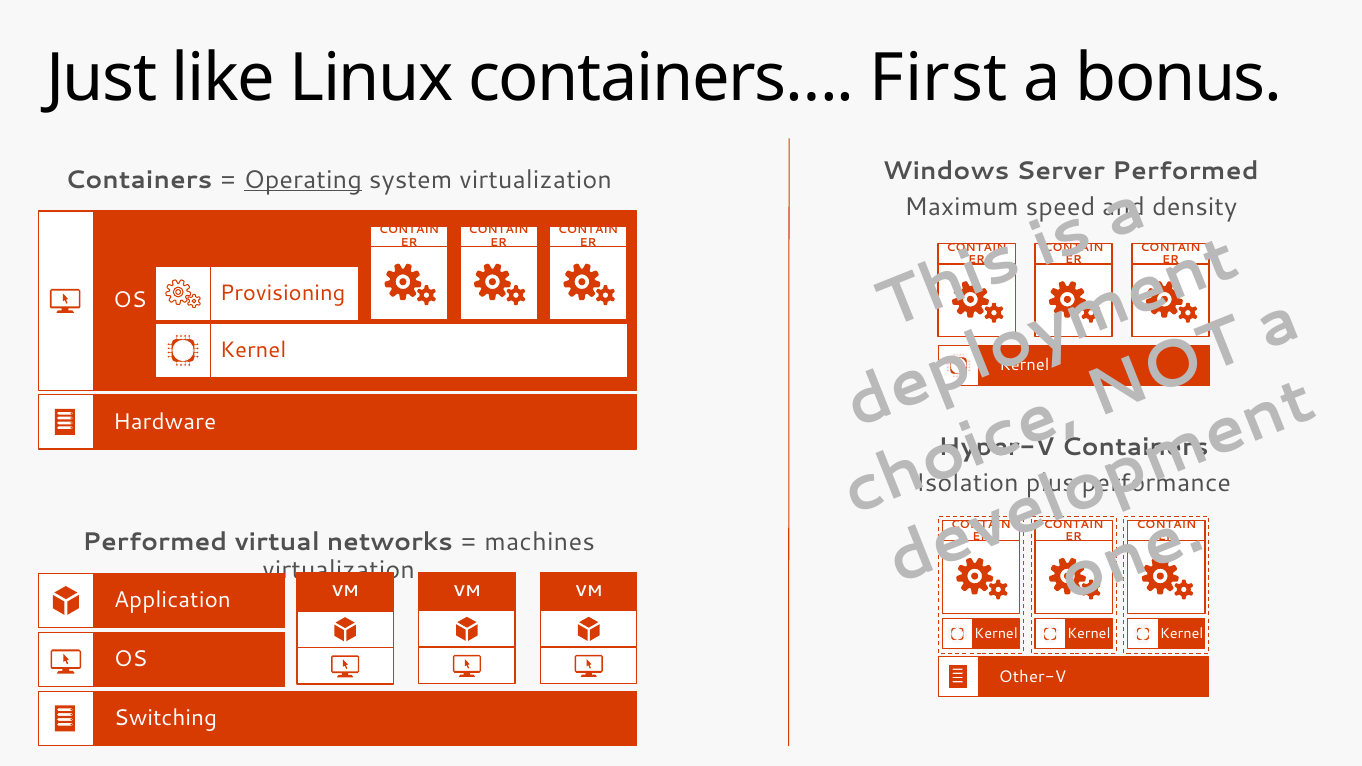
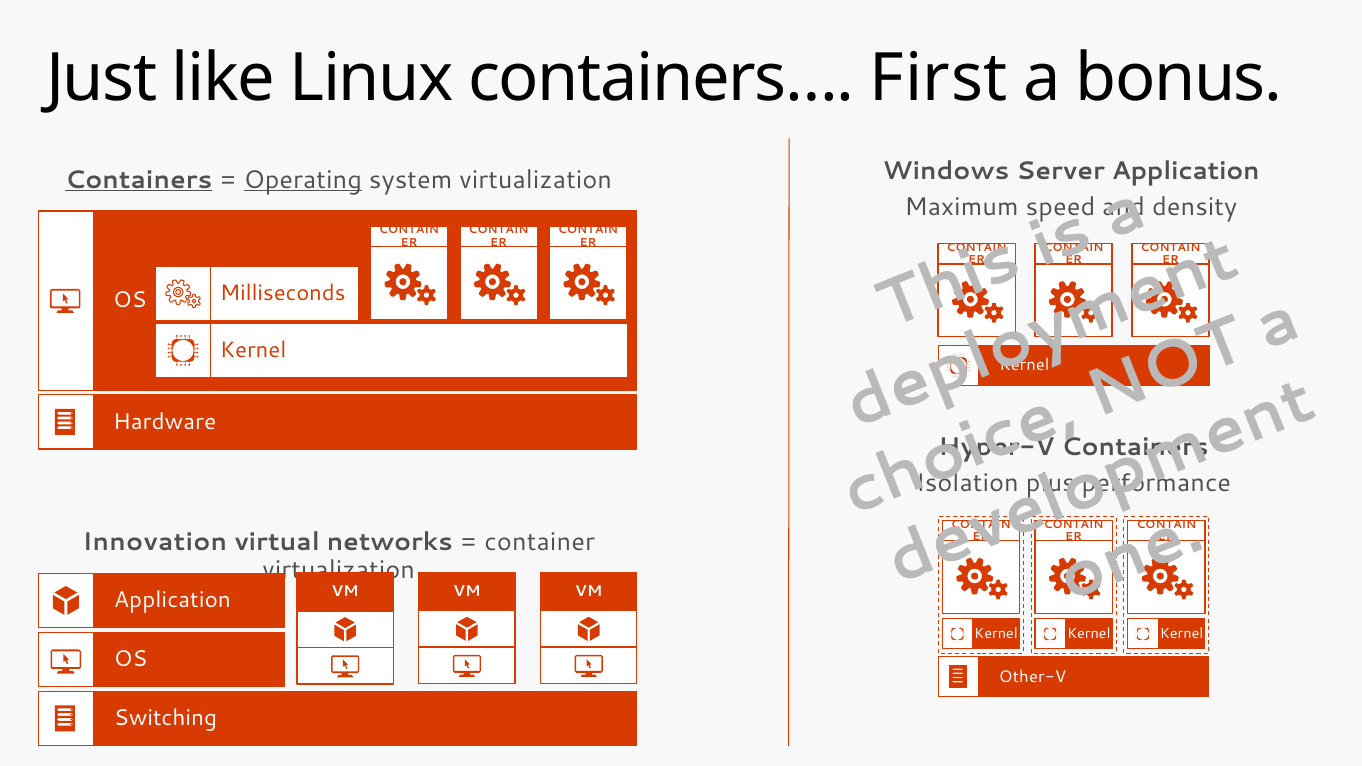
Server Performed: Performed -> Application (1186, 171)
Containers underline: none -> present (139, 180)
Provisioning: Provisioning -> Milliseconds (283, 294)
Performed: Performed -> Innovation (155, 542)
machines: machines -> container (540, 542)
